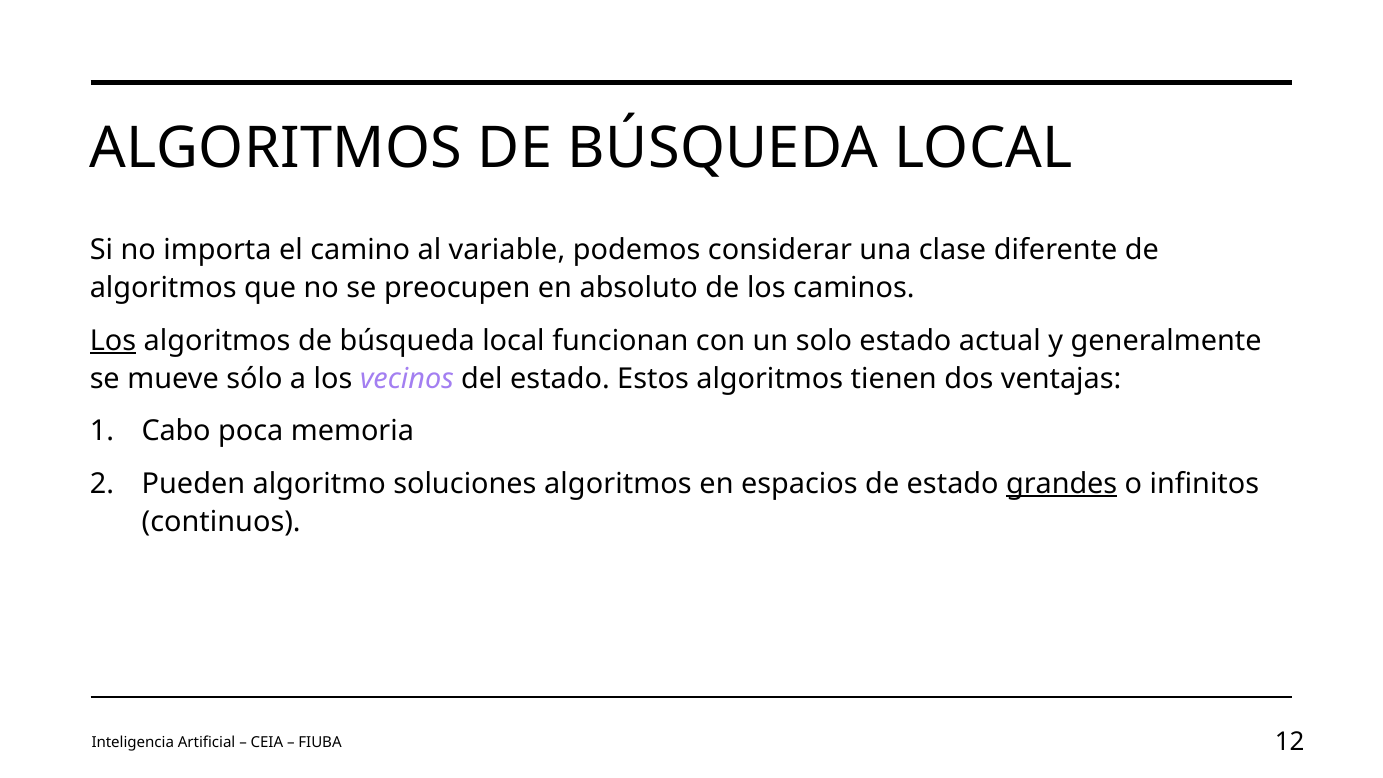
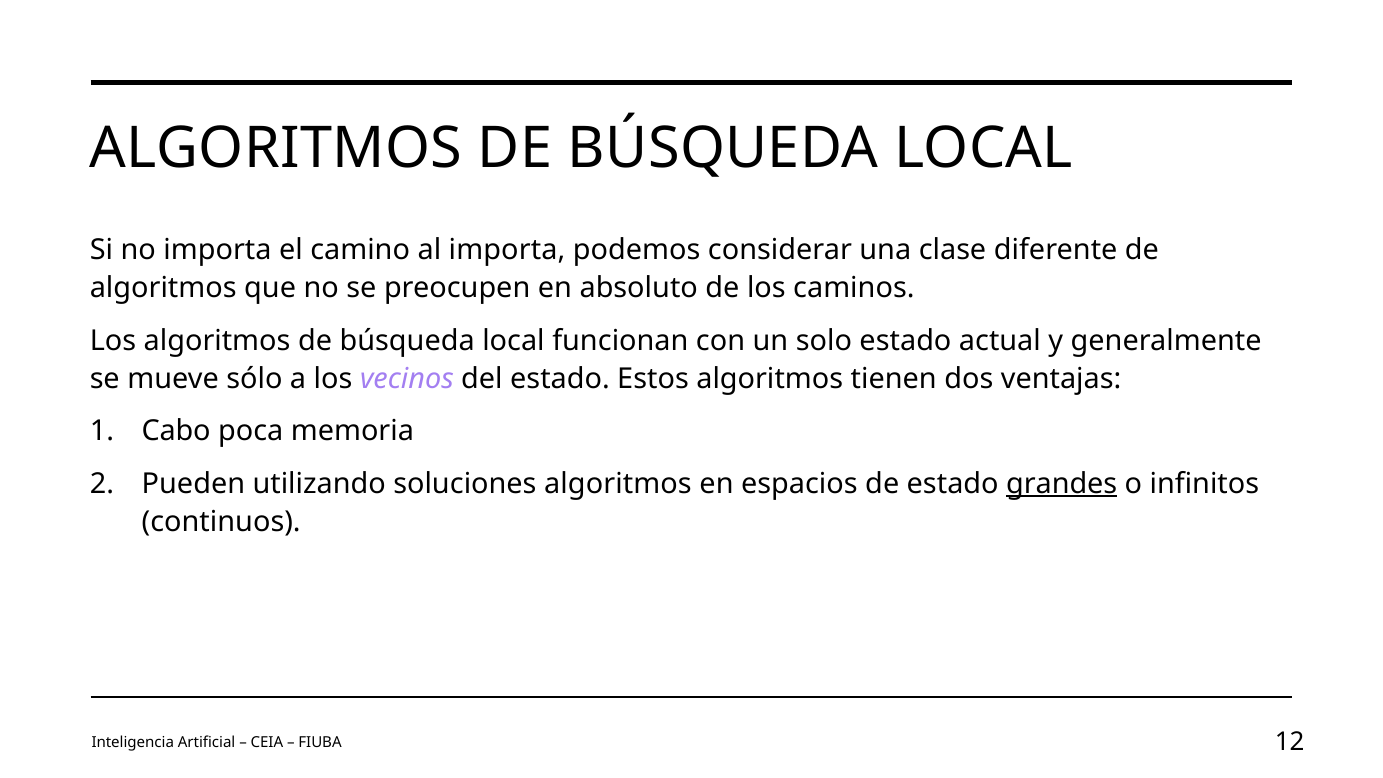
al variable: variable -> importa (507, 250)
Los underline: present -> none (113, 341)
algoritmo: algoritmo -> utilizando (319, 484)
